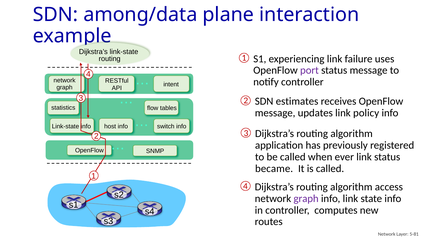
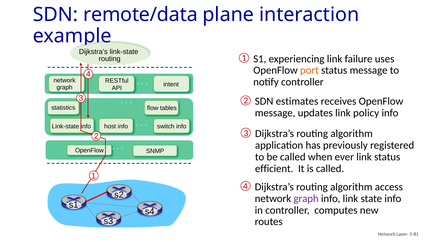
among/data: among/data -> remote/data (140, 15)
port colour: purple -> orange (309, 70)
became: became -> efficient (274, 168)
